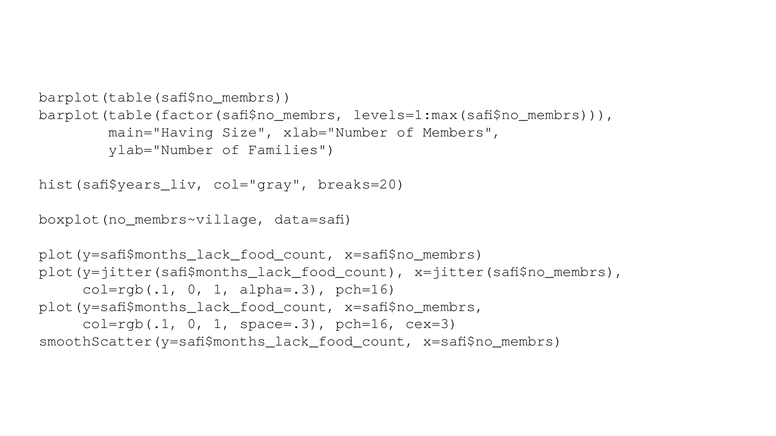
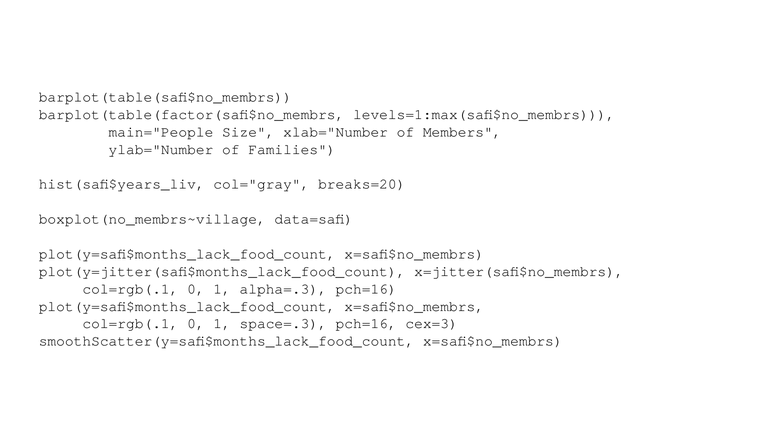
main="Having: main="Having -> main="People (161, 132)
